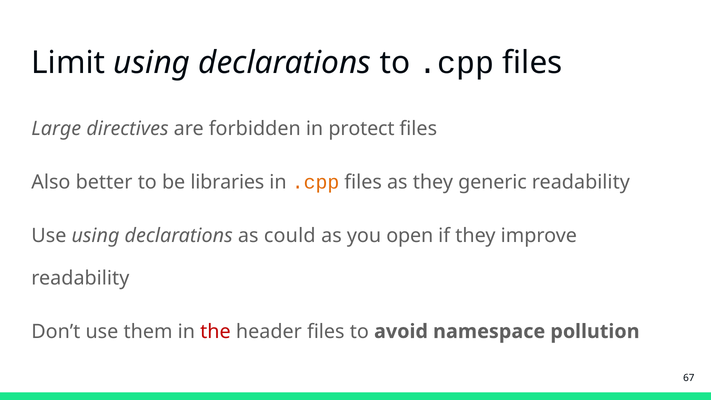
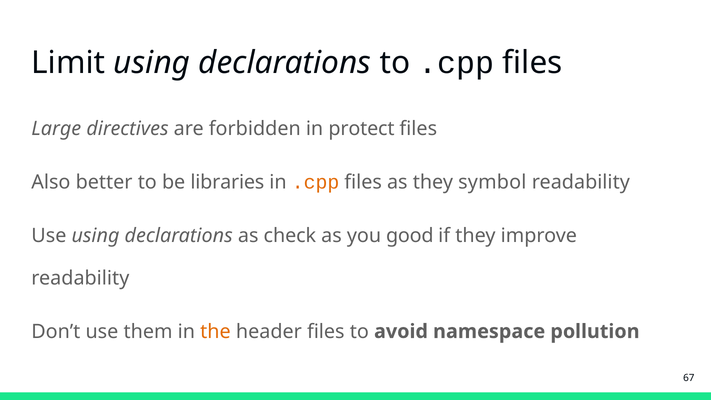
generic: generic -> symbol (492, 182)
could: could -> check (290, 235)
open: open -> good (410, 235)
the colour: red -> orange (215, 331)
